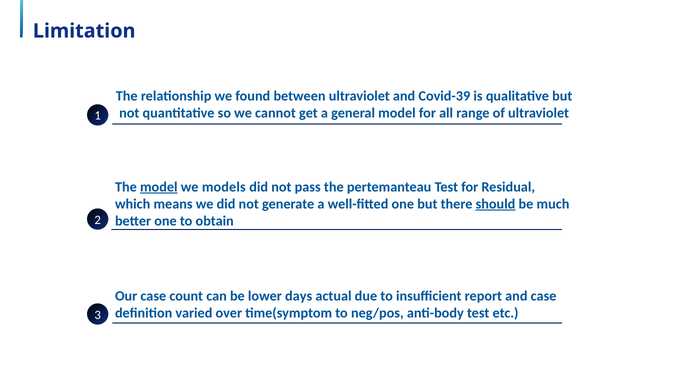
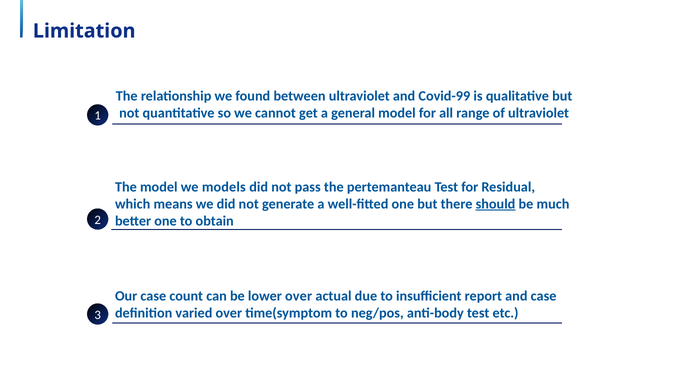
Covid-39: Covid-39 -> Covid-99 (444, 96)
model underline: present -> none (159, 187)
lower days: days -> over (299, 297)
